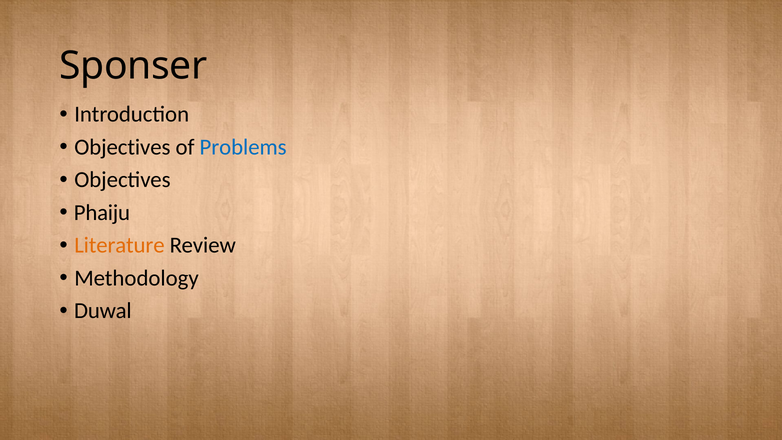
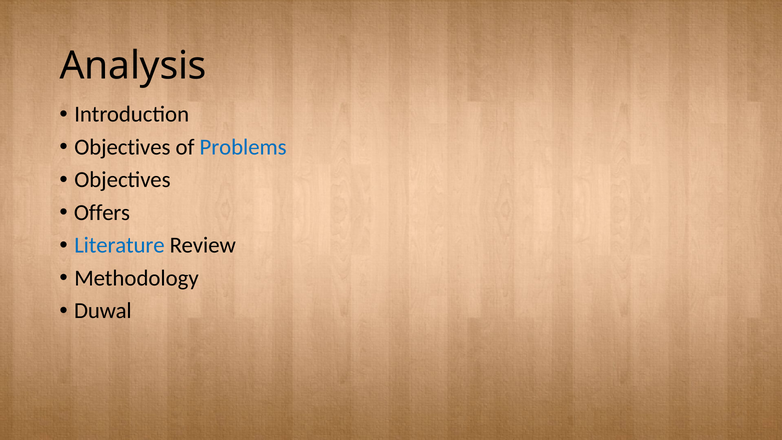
Sponser: Sponser -> Analysis (133, 66)
Phaiju: Phaiju -> Offers (102, 213)
Literature colour: orange -> blue (119, 245)
